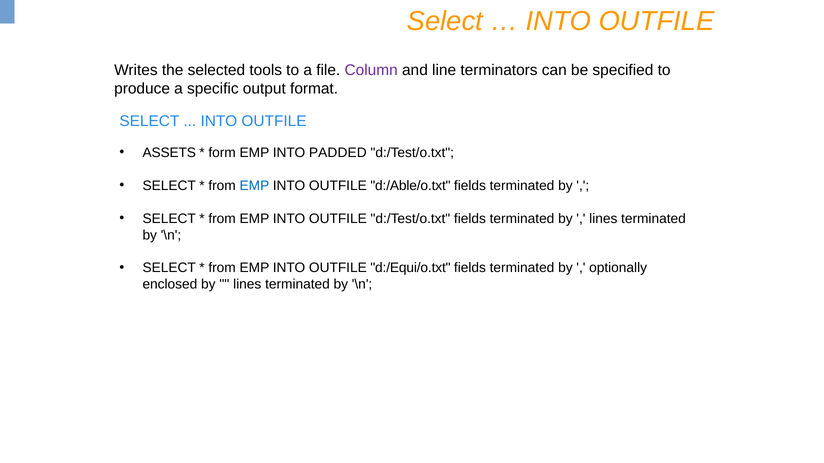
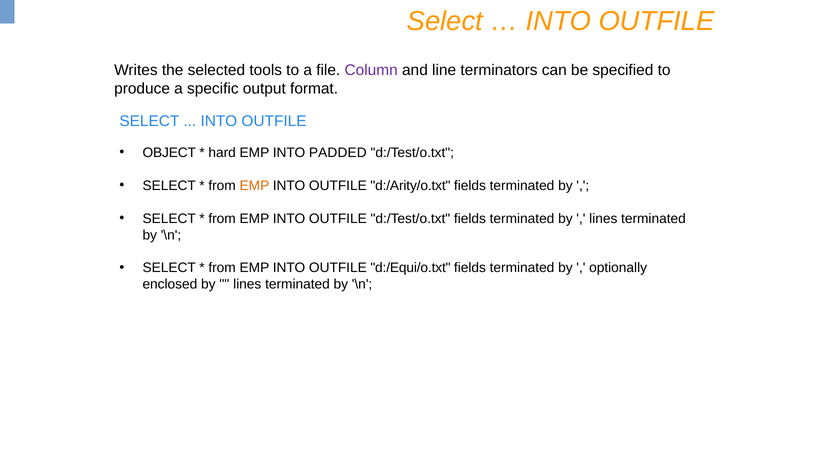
ASSETS: ASSETS -> OBJECT (169, 153)
form: form -> hard (222, 153)
EMP colour: blue -> orange (254, 186)
d:/Able/o.txt: d:/Able/o.txt -> d:/Arity/o.txt (410, 186)
